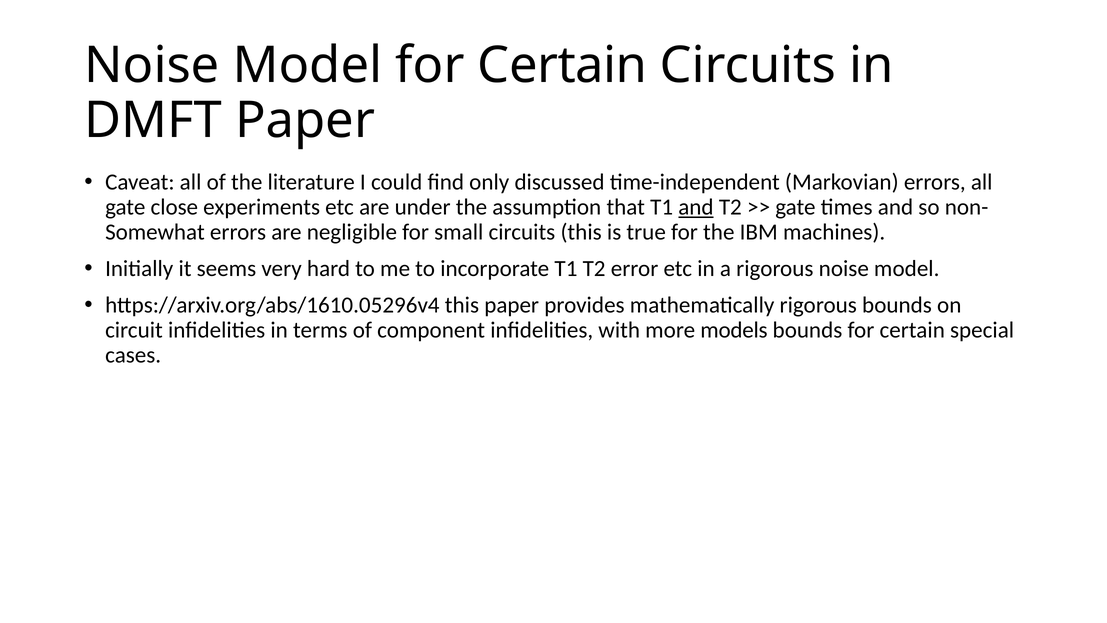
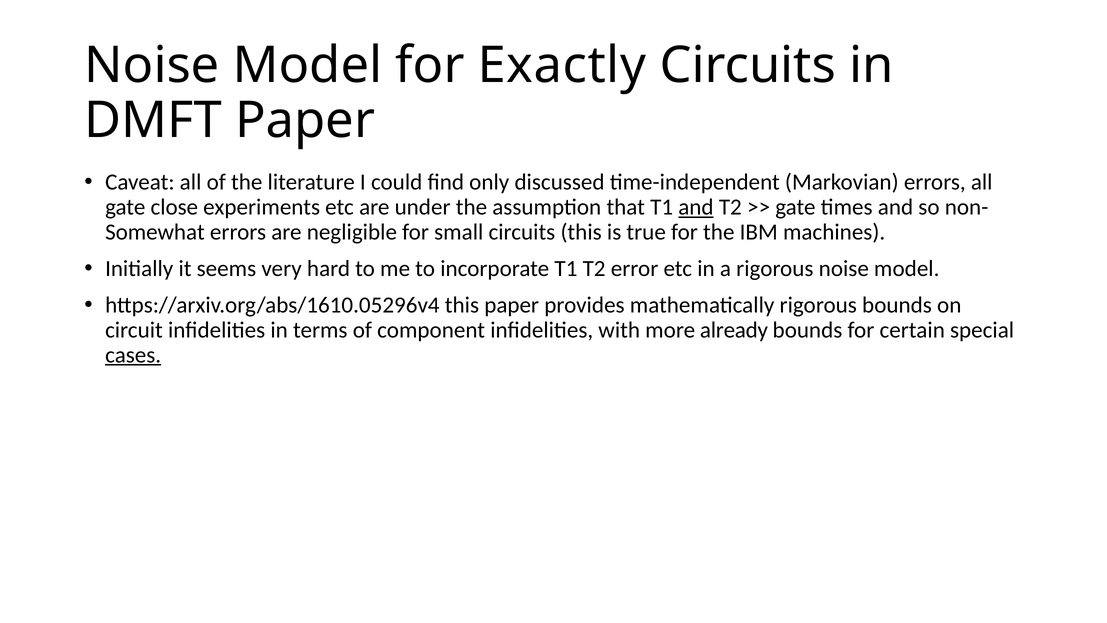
Model for Certain: Certain -> Exactly (562, 66)
models: models -> already (734, 330)
cases underline: none -> present (133, 355)
